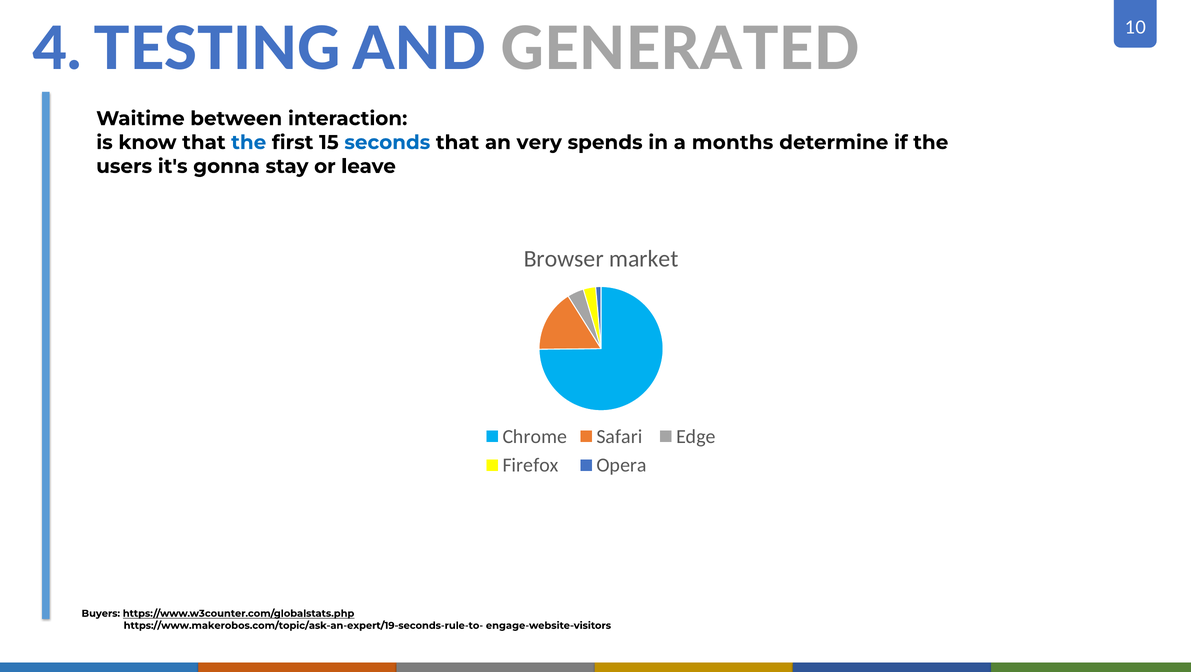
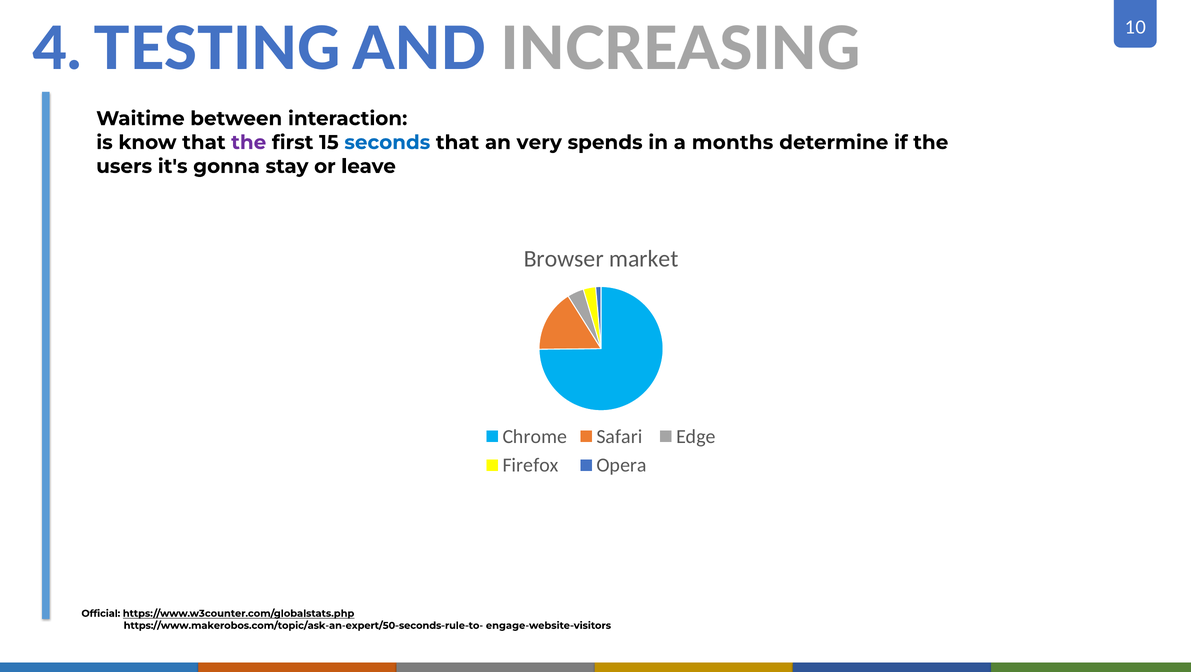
GENERATED: GENERATED -> INCREASING (680, 50)
the colour: blue -> purple (249, 142)
Buyers: Buyers -> Official (101, 613)
https://www.makerobos.com/topic/ask-an-expert/19-seconds-rule-to-: https://www.makerobos.com/topic/ask-an-expert/19-seconds-rule-to- -> https://www.makerobos.com/topic/ask-an-expert/50-seconds-rule-to- (303, 625)
